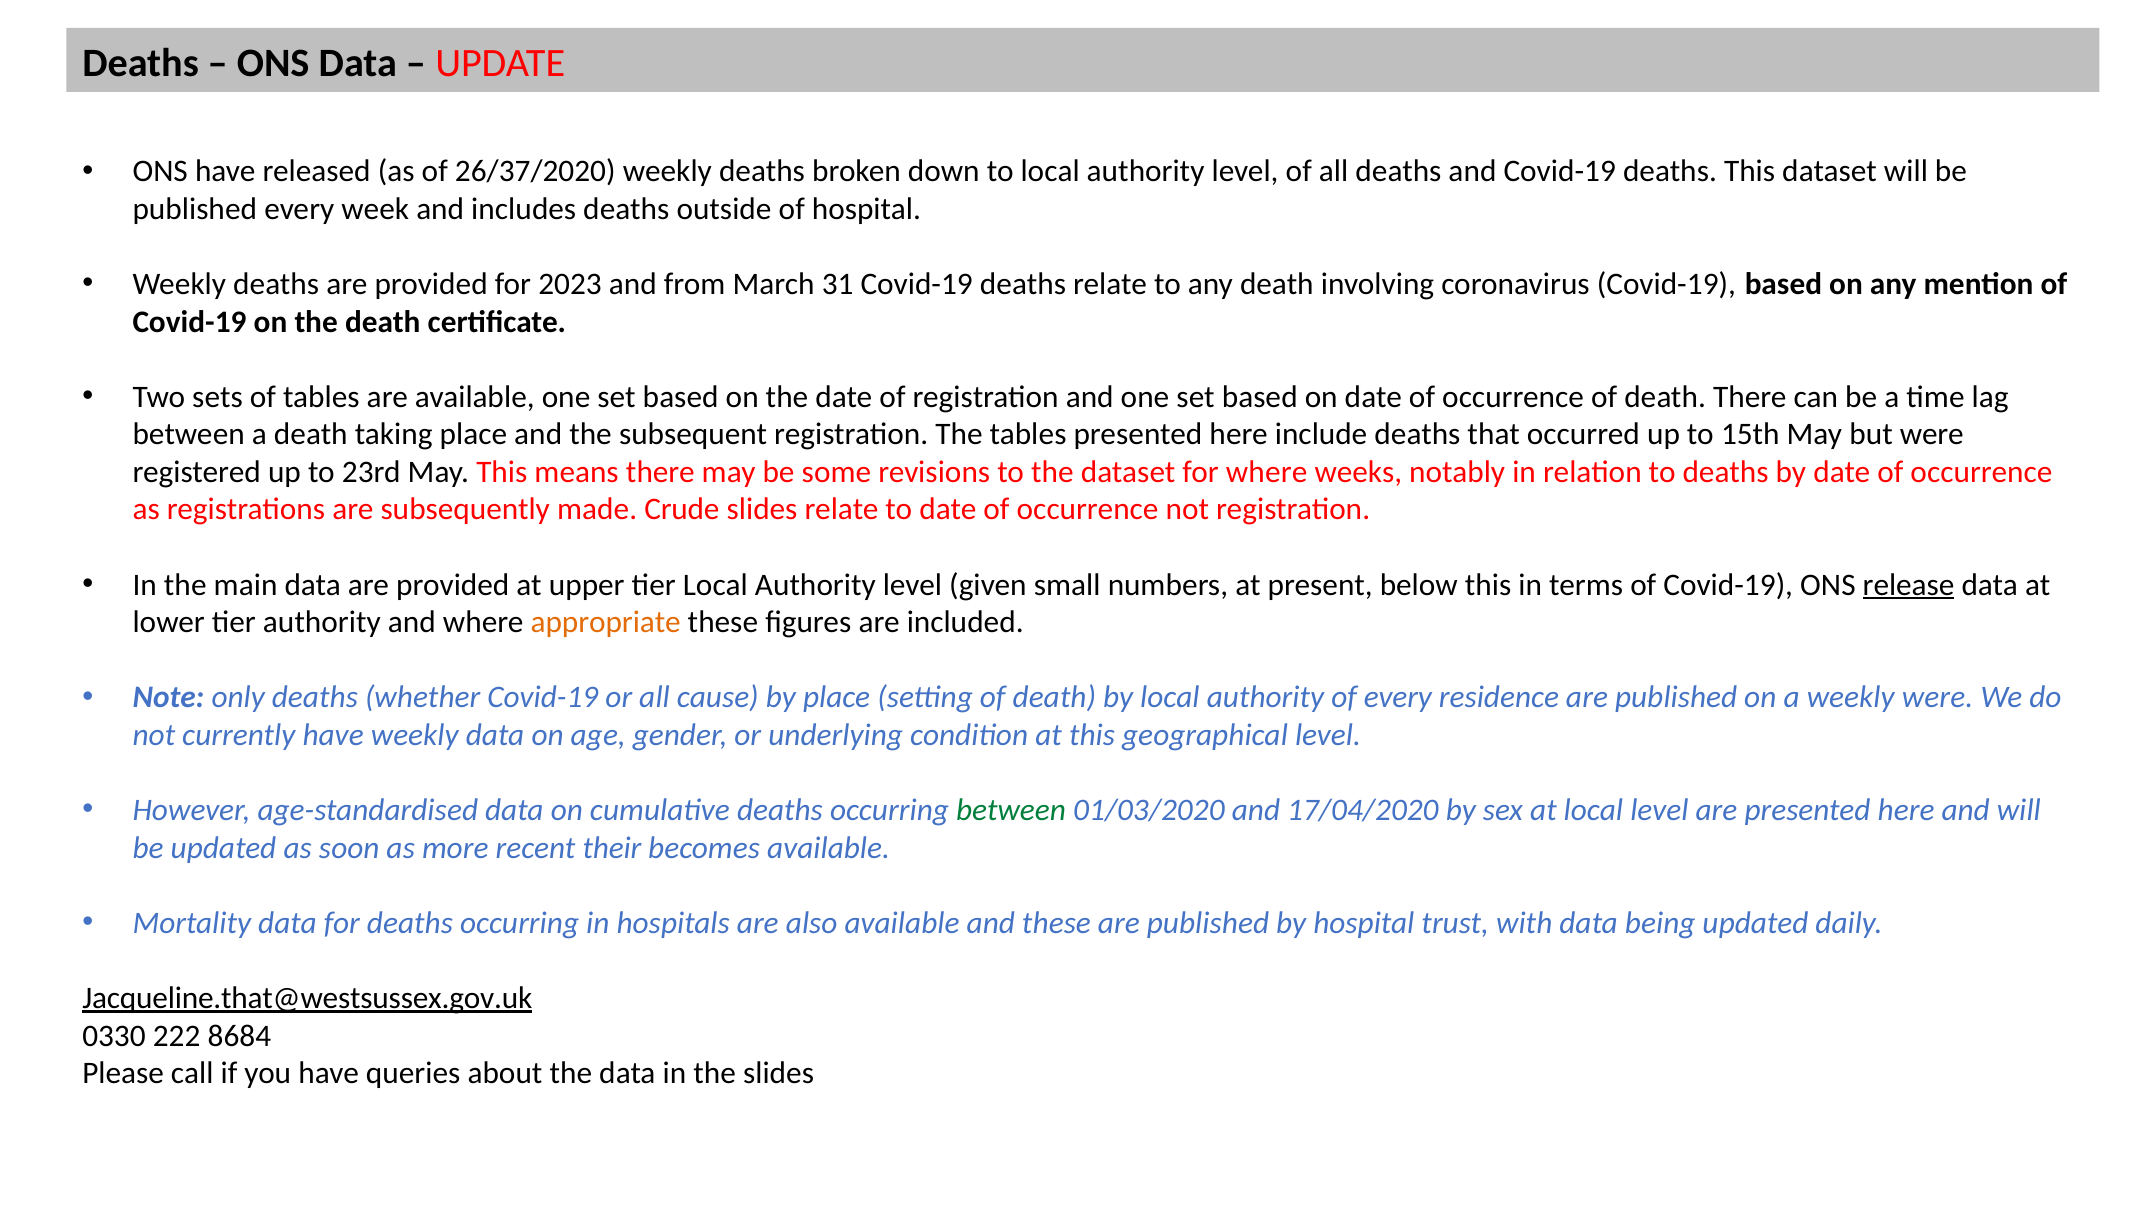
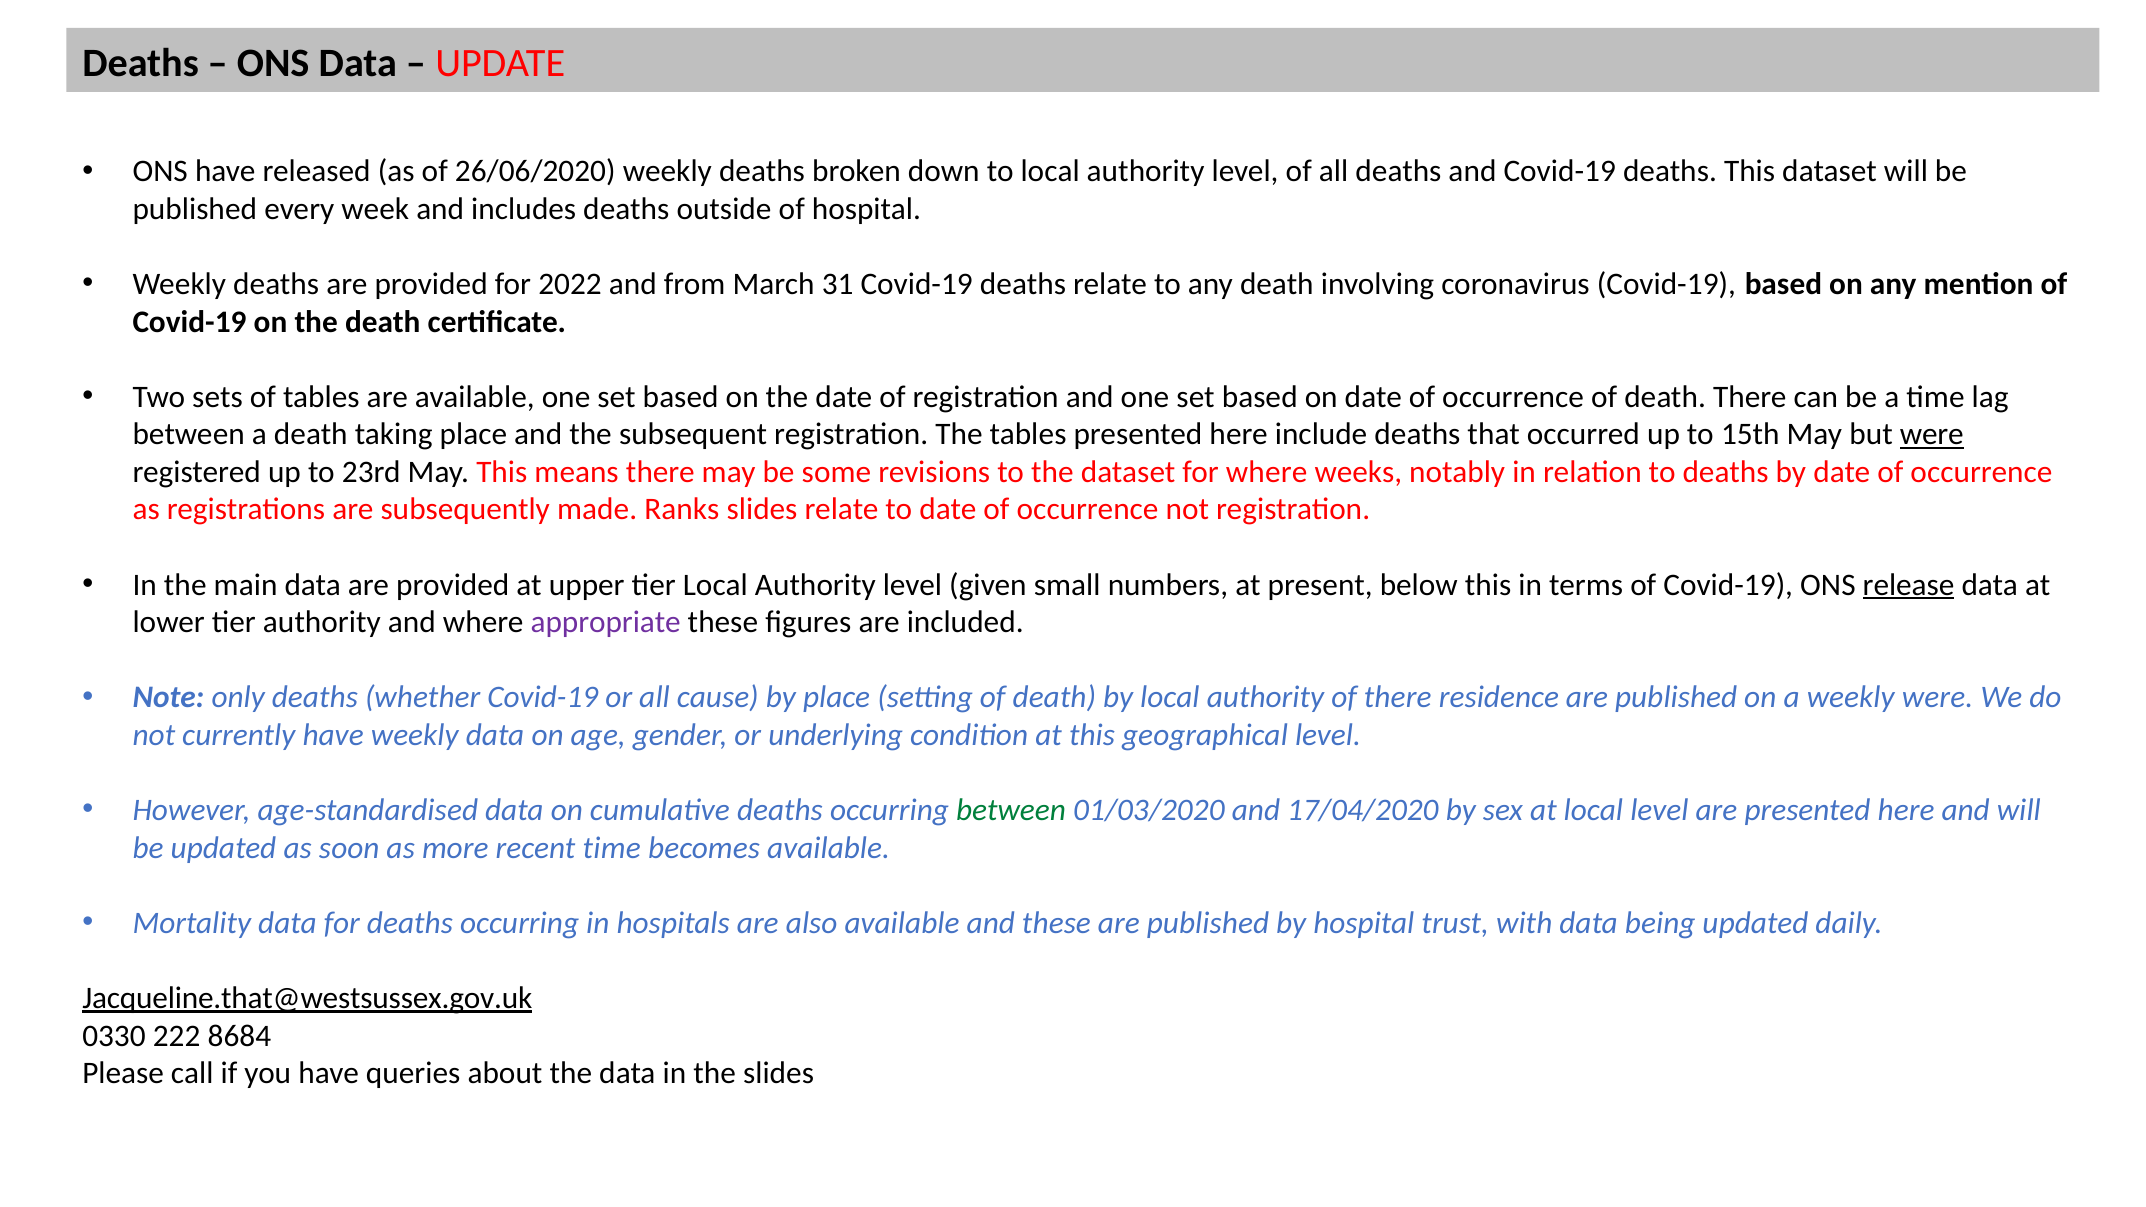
26/37/2020: 26/37/2020 -> 26/06/2020 (535, 171)
2023: 2023 -> 2022 (570, 284)
were underline: none -> present (1932, 434)
Crude: Crude -> Ranks (682, 510)
appropriate colour: orange -> purple (606, 622)
of every: every -> there (1398, 697)
recent their: their -> time (612, 848)
